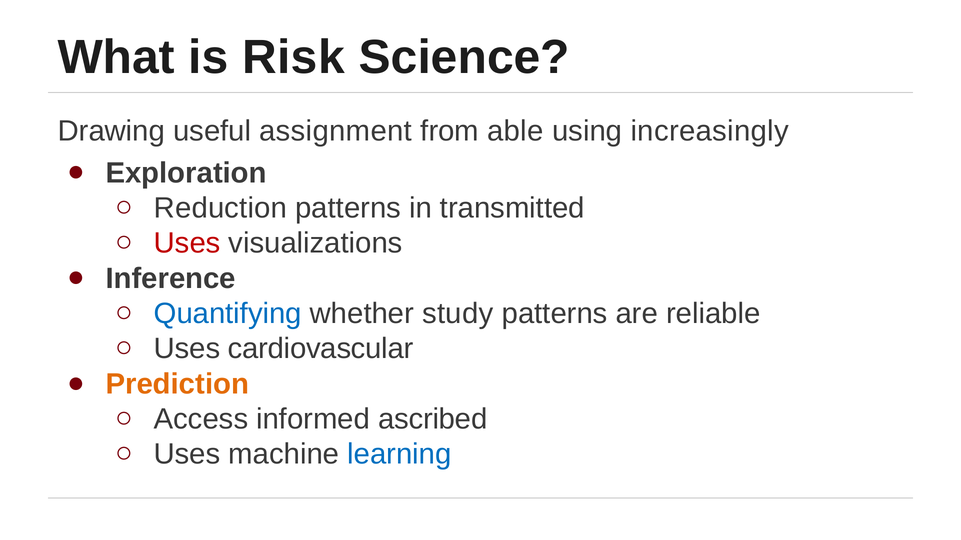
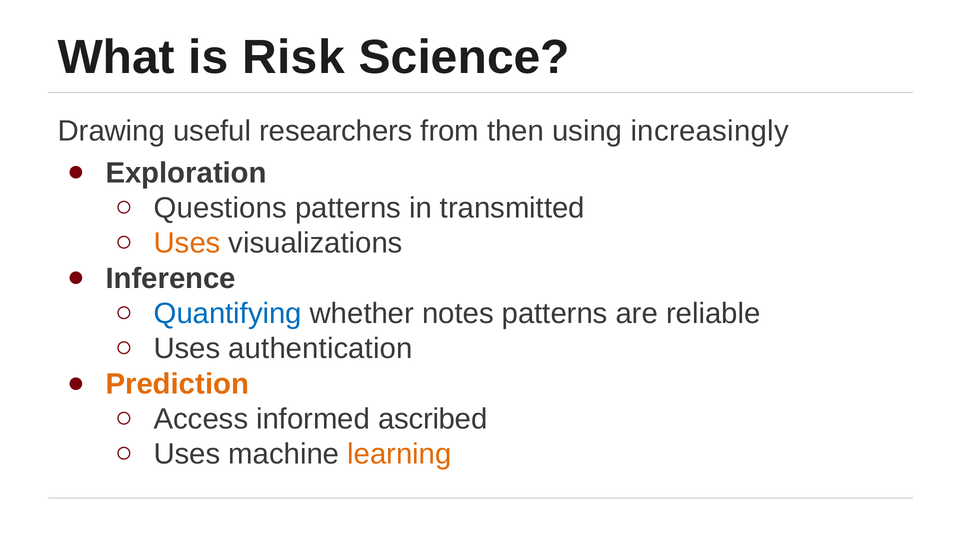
assignment: assignment -> researchers (336, 131)
able: able -> then (516, 131)
Reduction: Reduction -> Questions (220, 208)
Uses colour: red -> orange (187, 243)
study: study -> notes (458, 314)
cardiovascular: cardiovascular -> authentication (320, 349)
learning colour: blue -> orange (399, 455)
